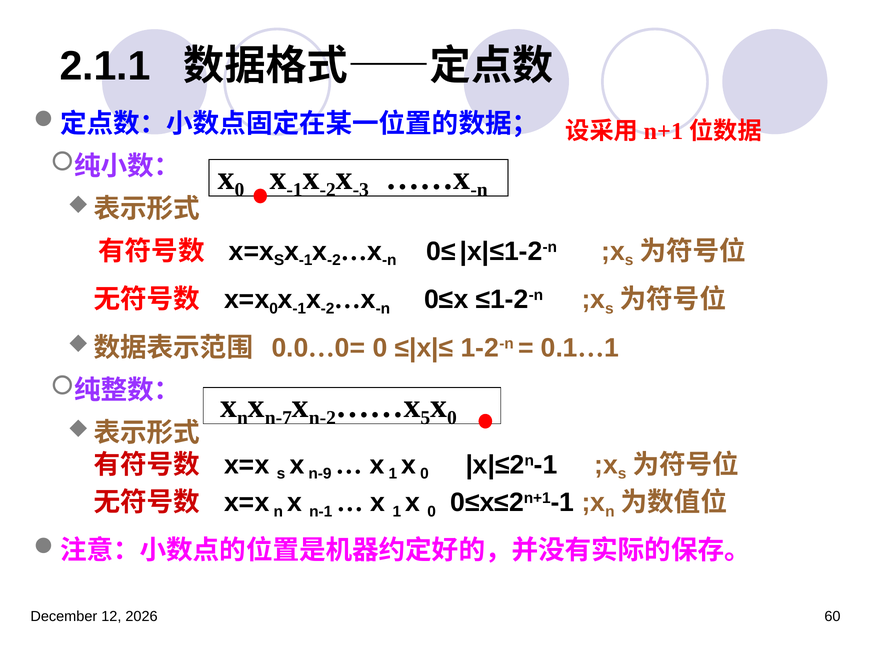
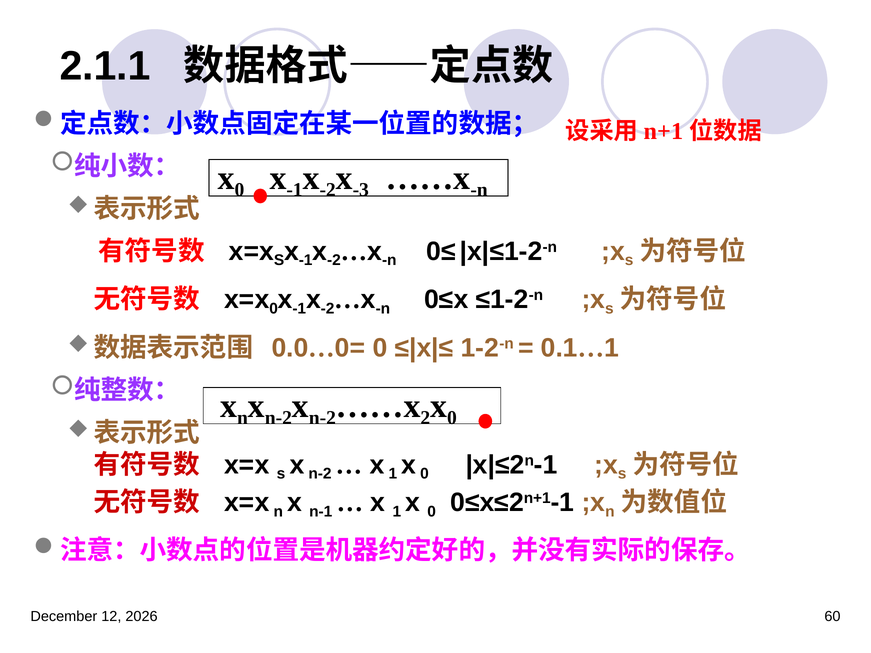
n x n-7: n-7 -> n-2 (278, 418)
5: 5 -> 2 (425, 418)
s x n-9: n-9 -> n-2 (320, 474)
